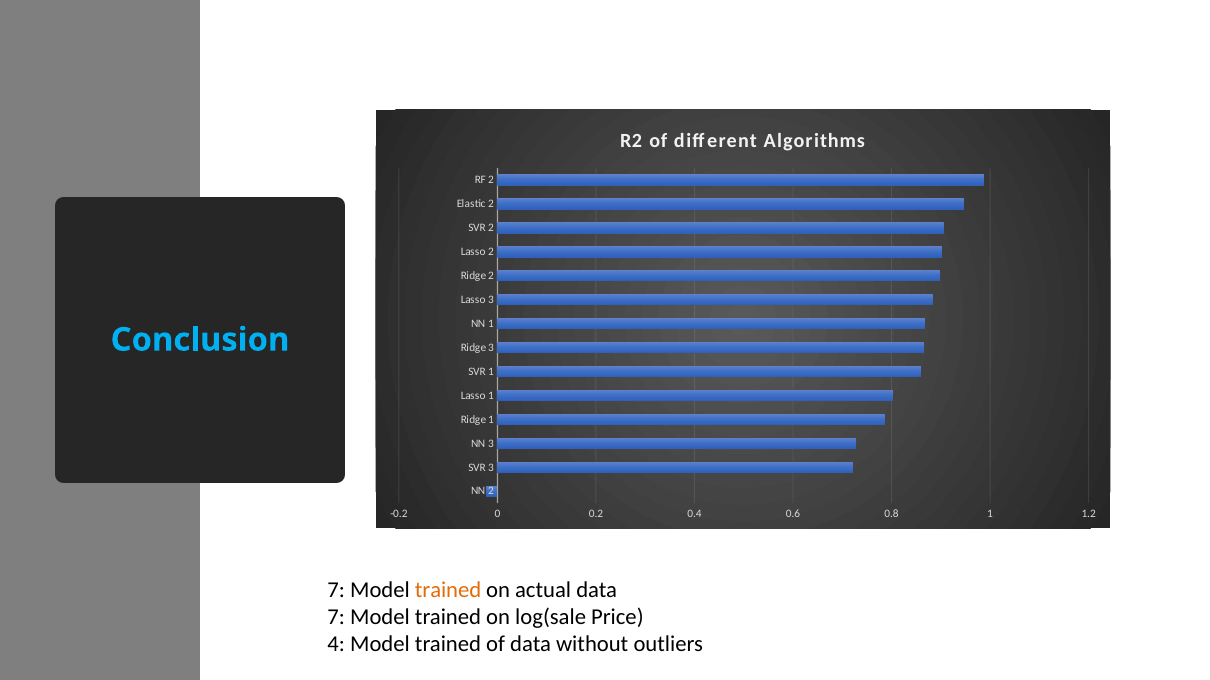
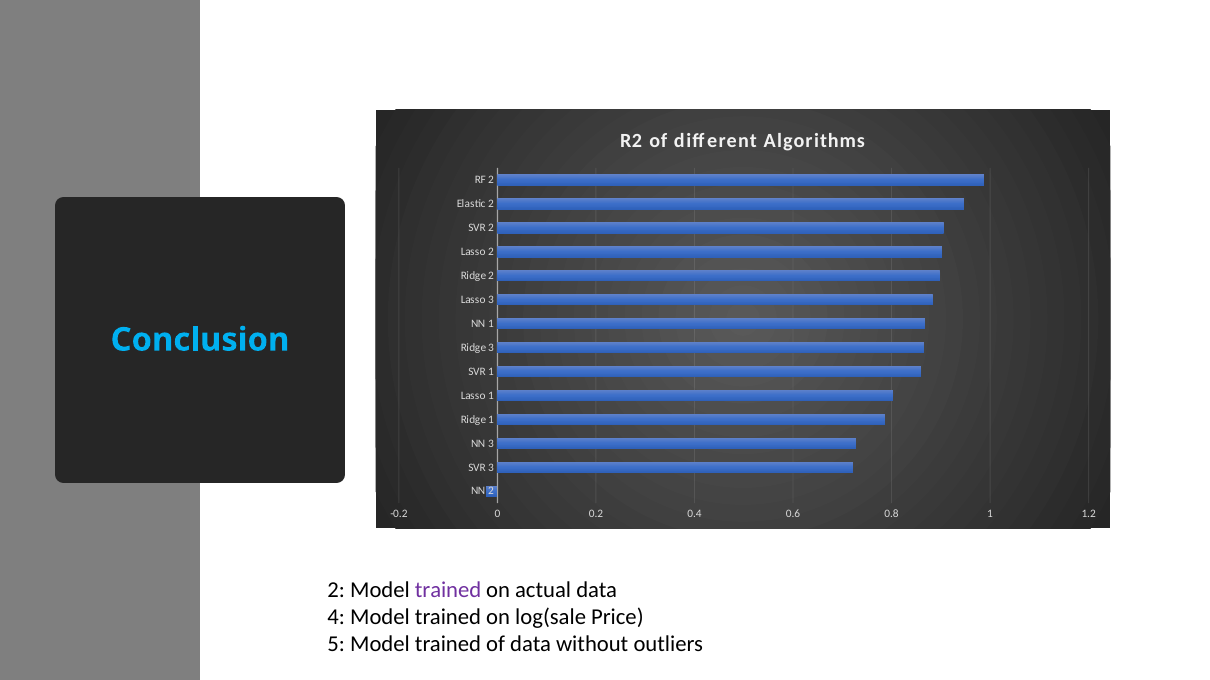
7: 7 -> 2 (336, 590)
trained colour: orange -> purple (448, 590)
7: 7 -> 4 (336, 618)
4: 4 -> 5 (336, 645)
